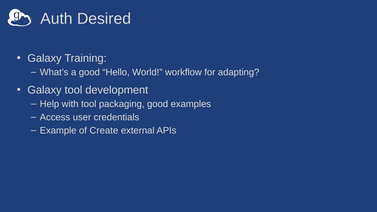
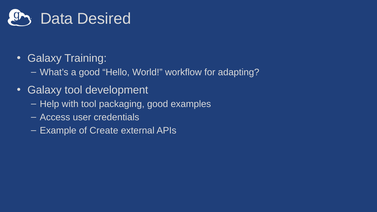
Auth: Auth -> Data (57, 19)
